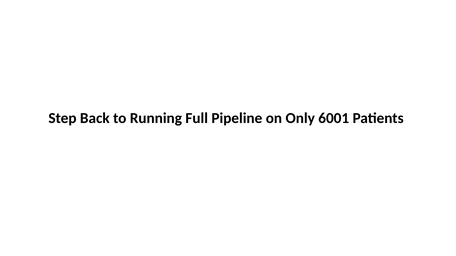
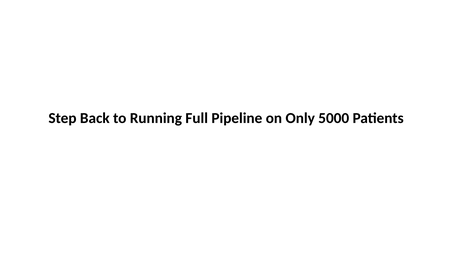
6001: 6001 -> 5000 (334, 118)
